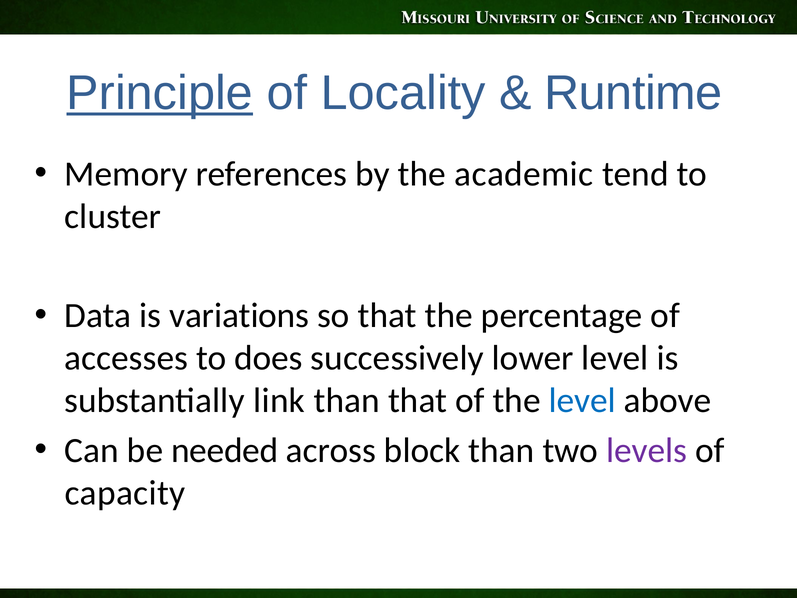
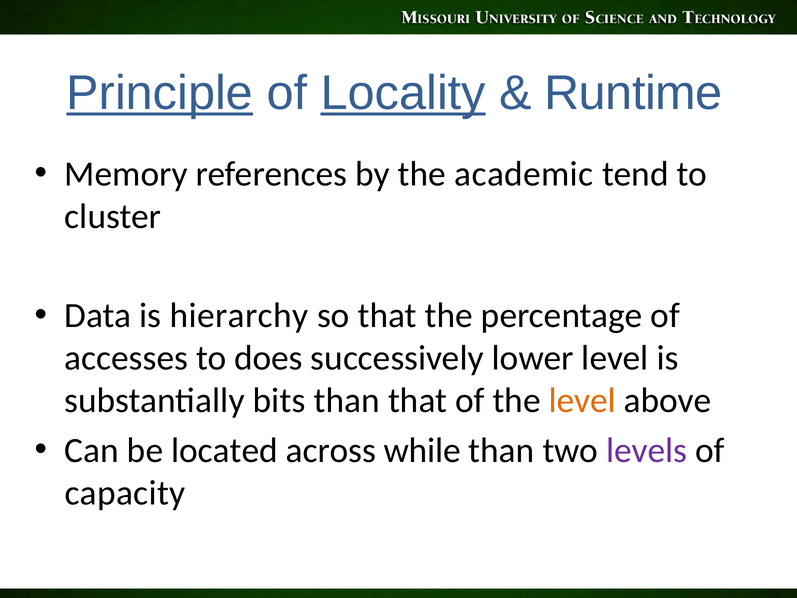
Locality underline: none -> present (403, 93)
variations: variations -> hierarchy (239, 316)
link: link -> bits (279, 401)
level colour: blue -> orange (582, 401)
needed: needed -> located (225, 450)
block: block -> while (422, 450)
